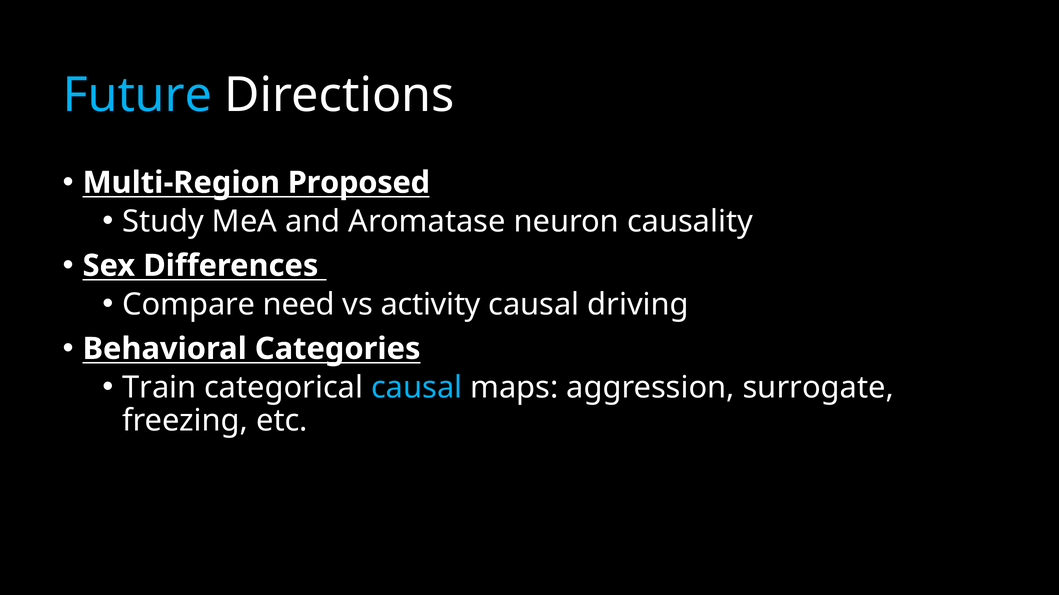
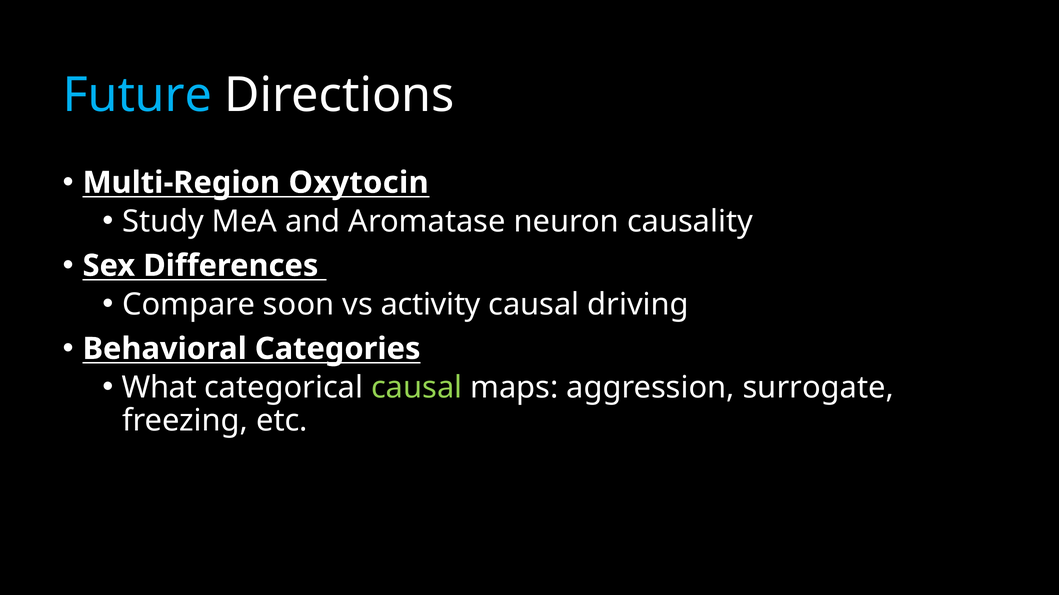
Proposed: Proposed -> Oxytocin (359, 183)
need: need -> soon (299, 305)
Train: Train -> What (159, 388)
causal colour: light blue -> light green (417, 388)
